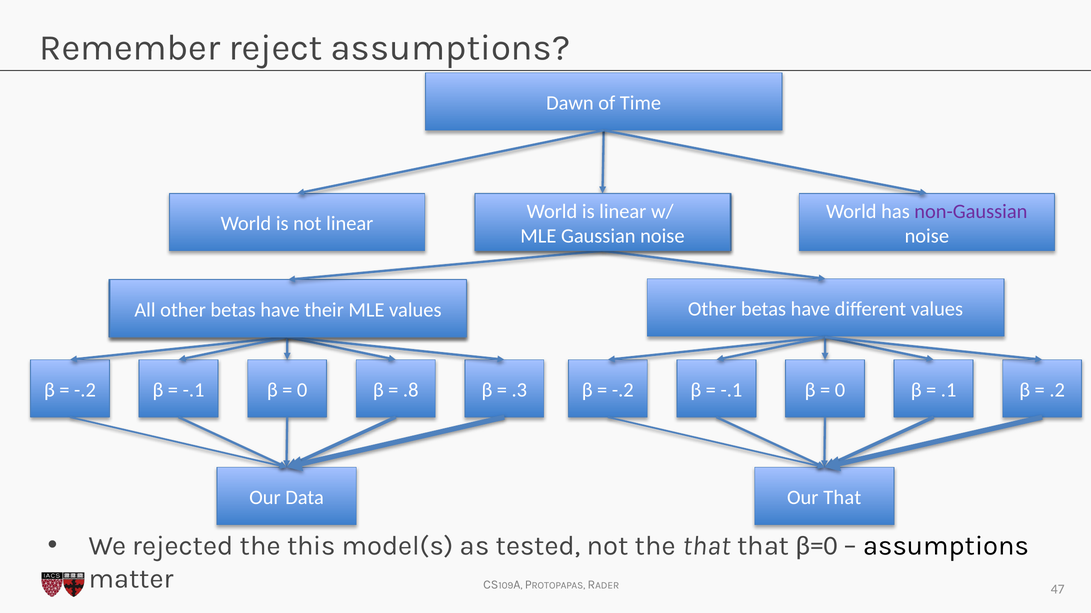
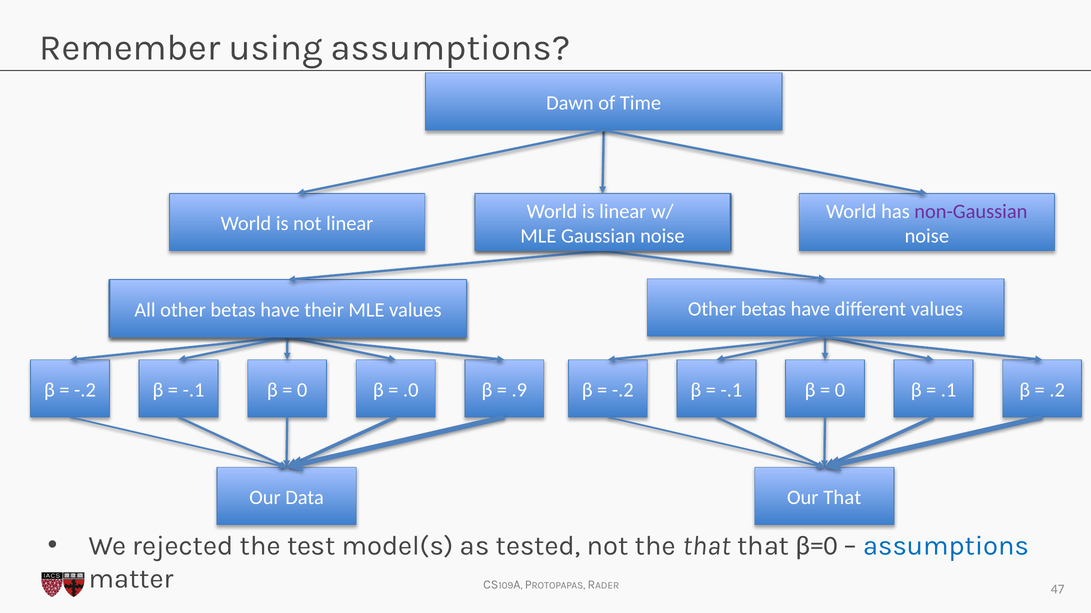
reject: reject -> using (276, 48)
.8: .8 -> .0 (411, 390)
.3: .3 -> .9 (519, 390)
this: this -> test (311, 546)
assumptions colour: black -> blue (946, 546)
